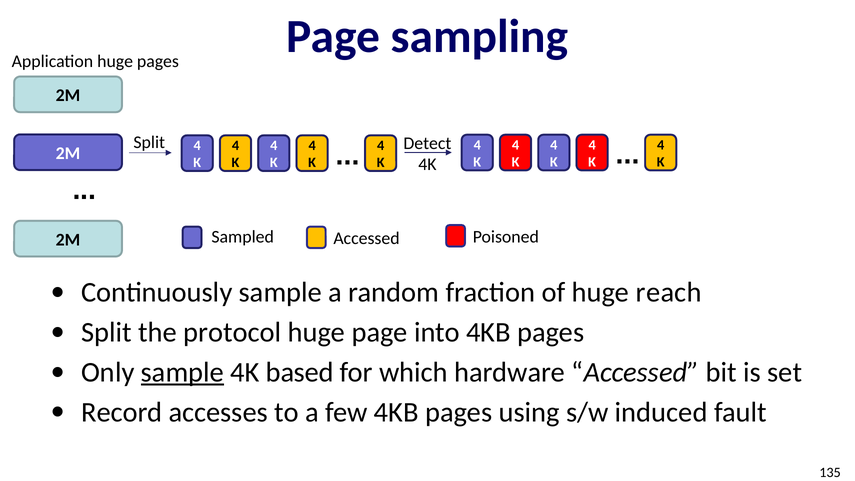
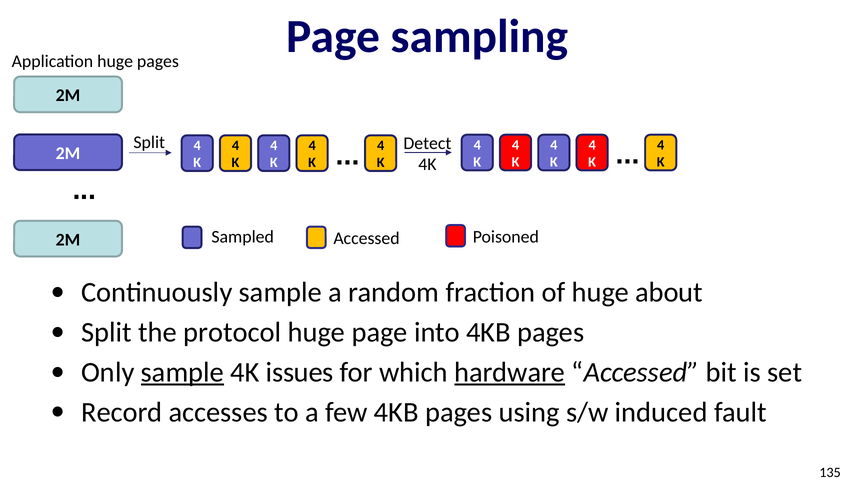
reach: reach -> about (669, 293)
based: based -> issues (300, 372)
hardware underline: none -> present (510, 372)
